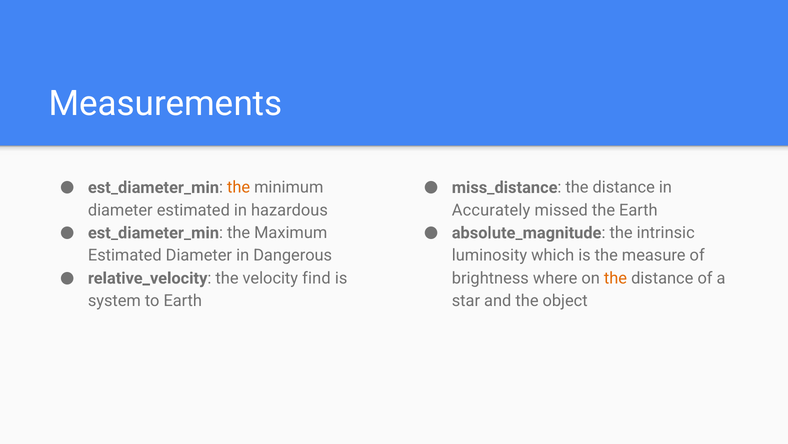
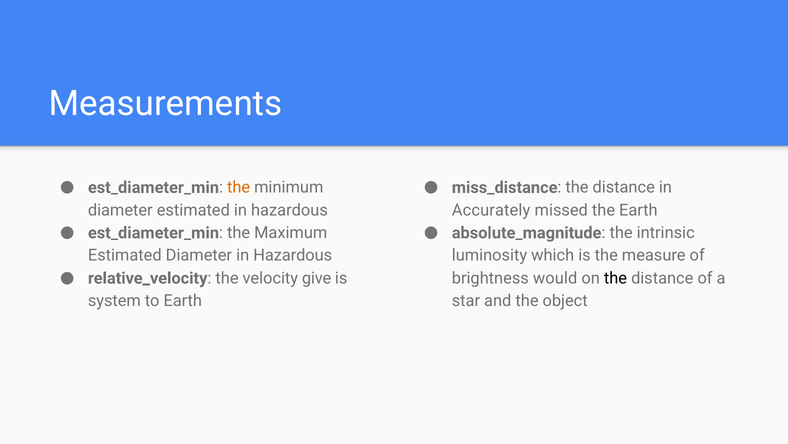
Diameter in Dangerous: Dangerous -> Hazardous (293, 255)
find: find -> give (317, 278)
where: where -> would (555, 278)
the colour: orange -> black (615, 278)
